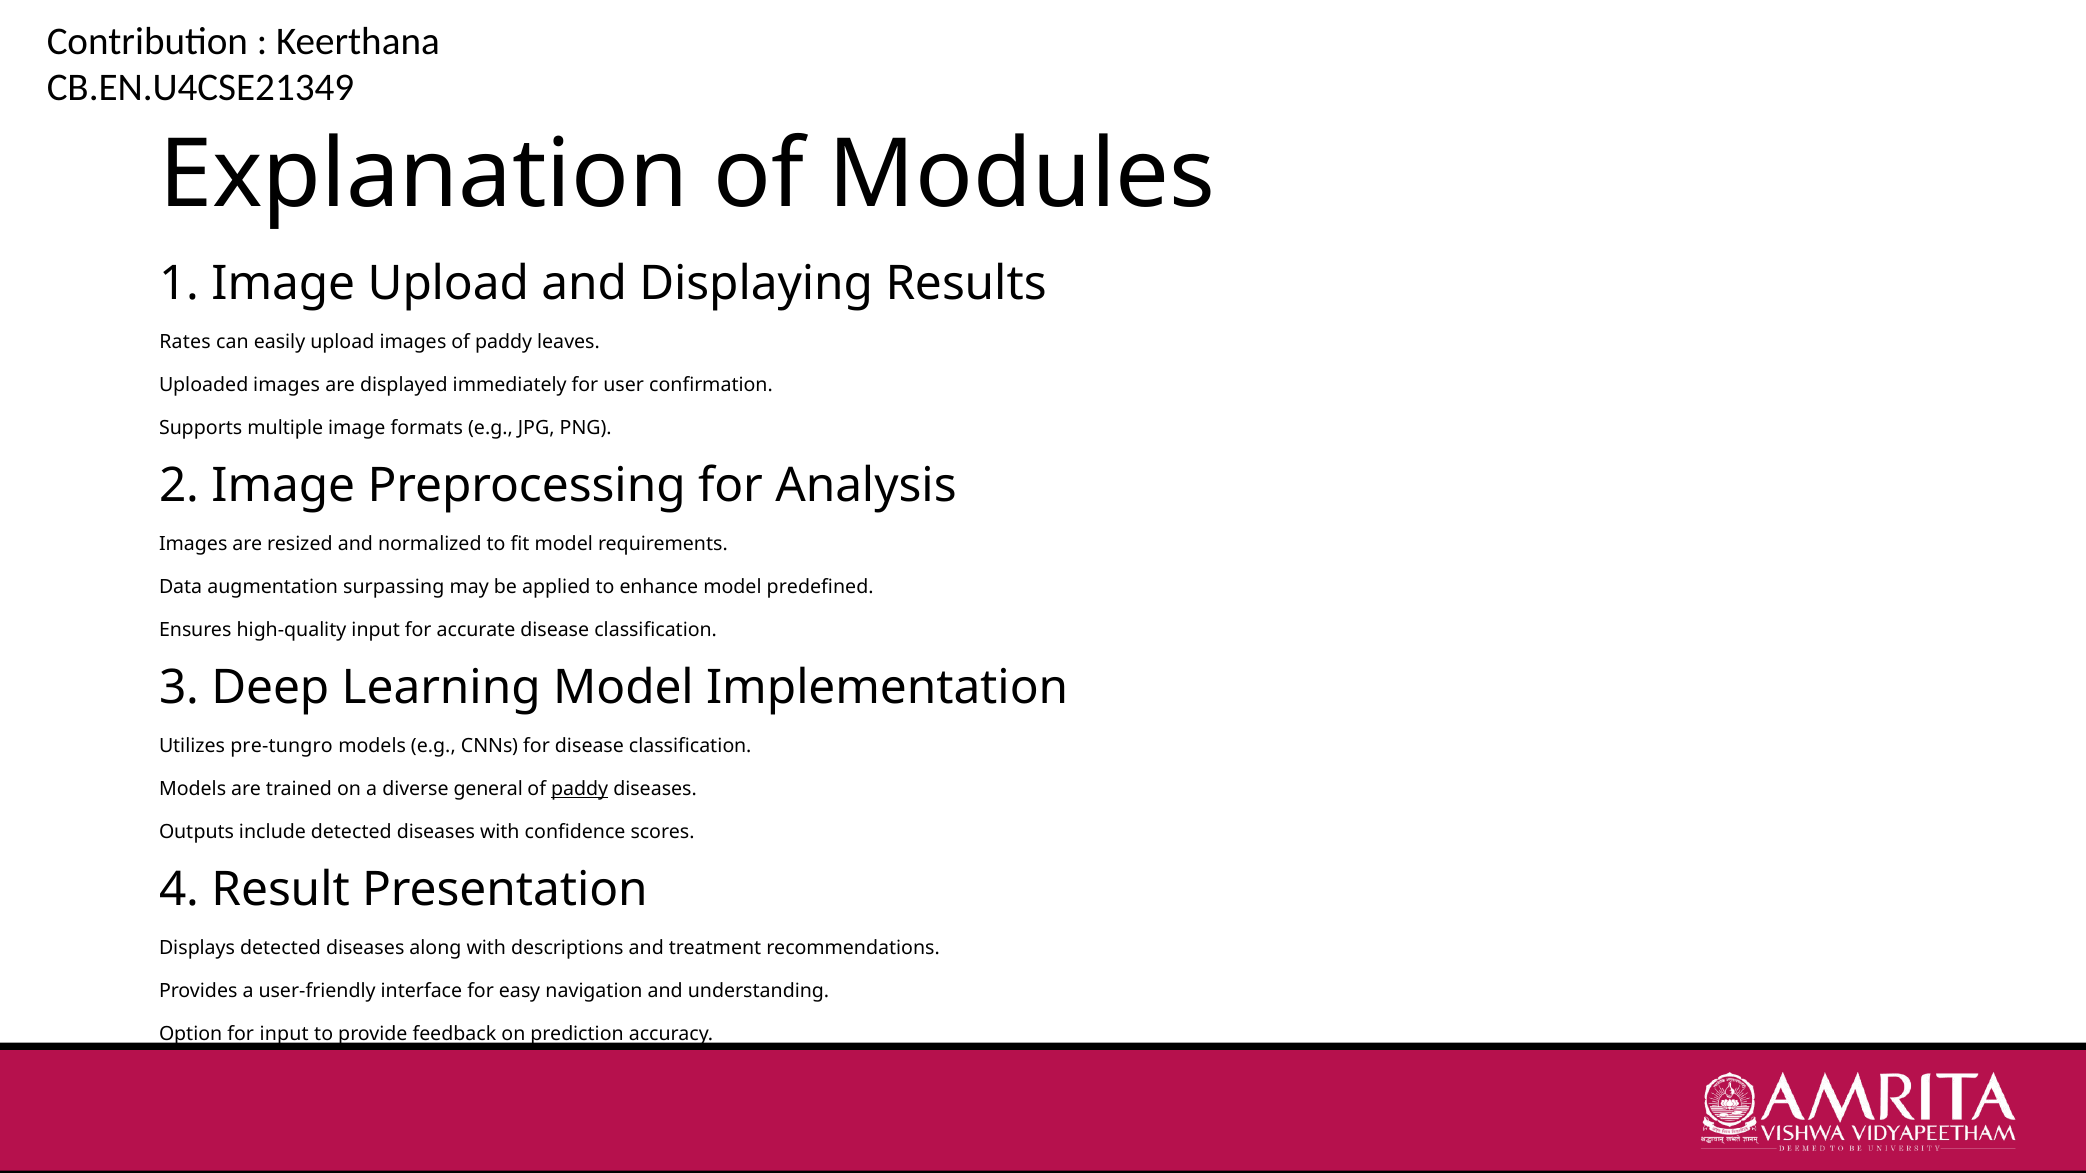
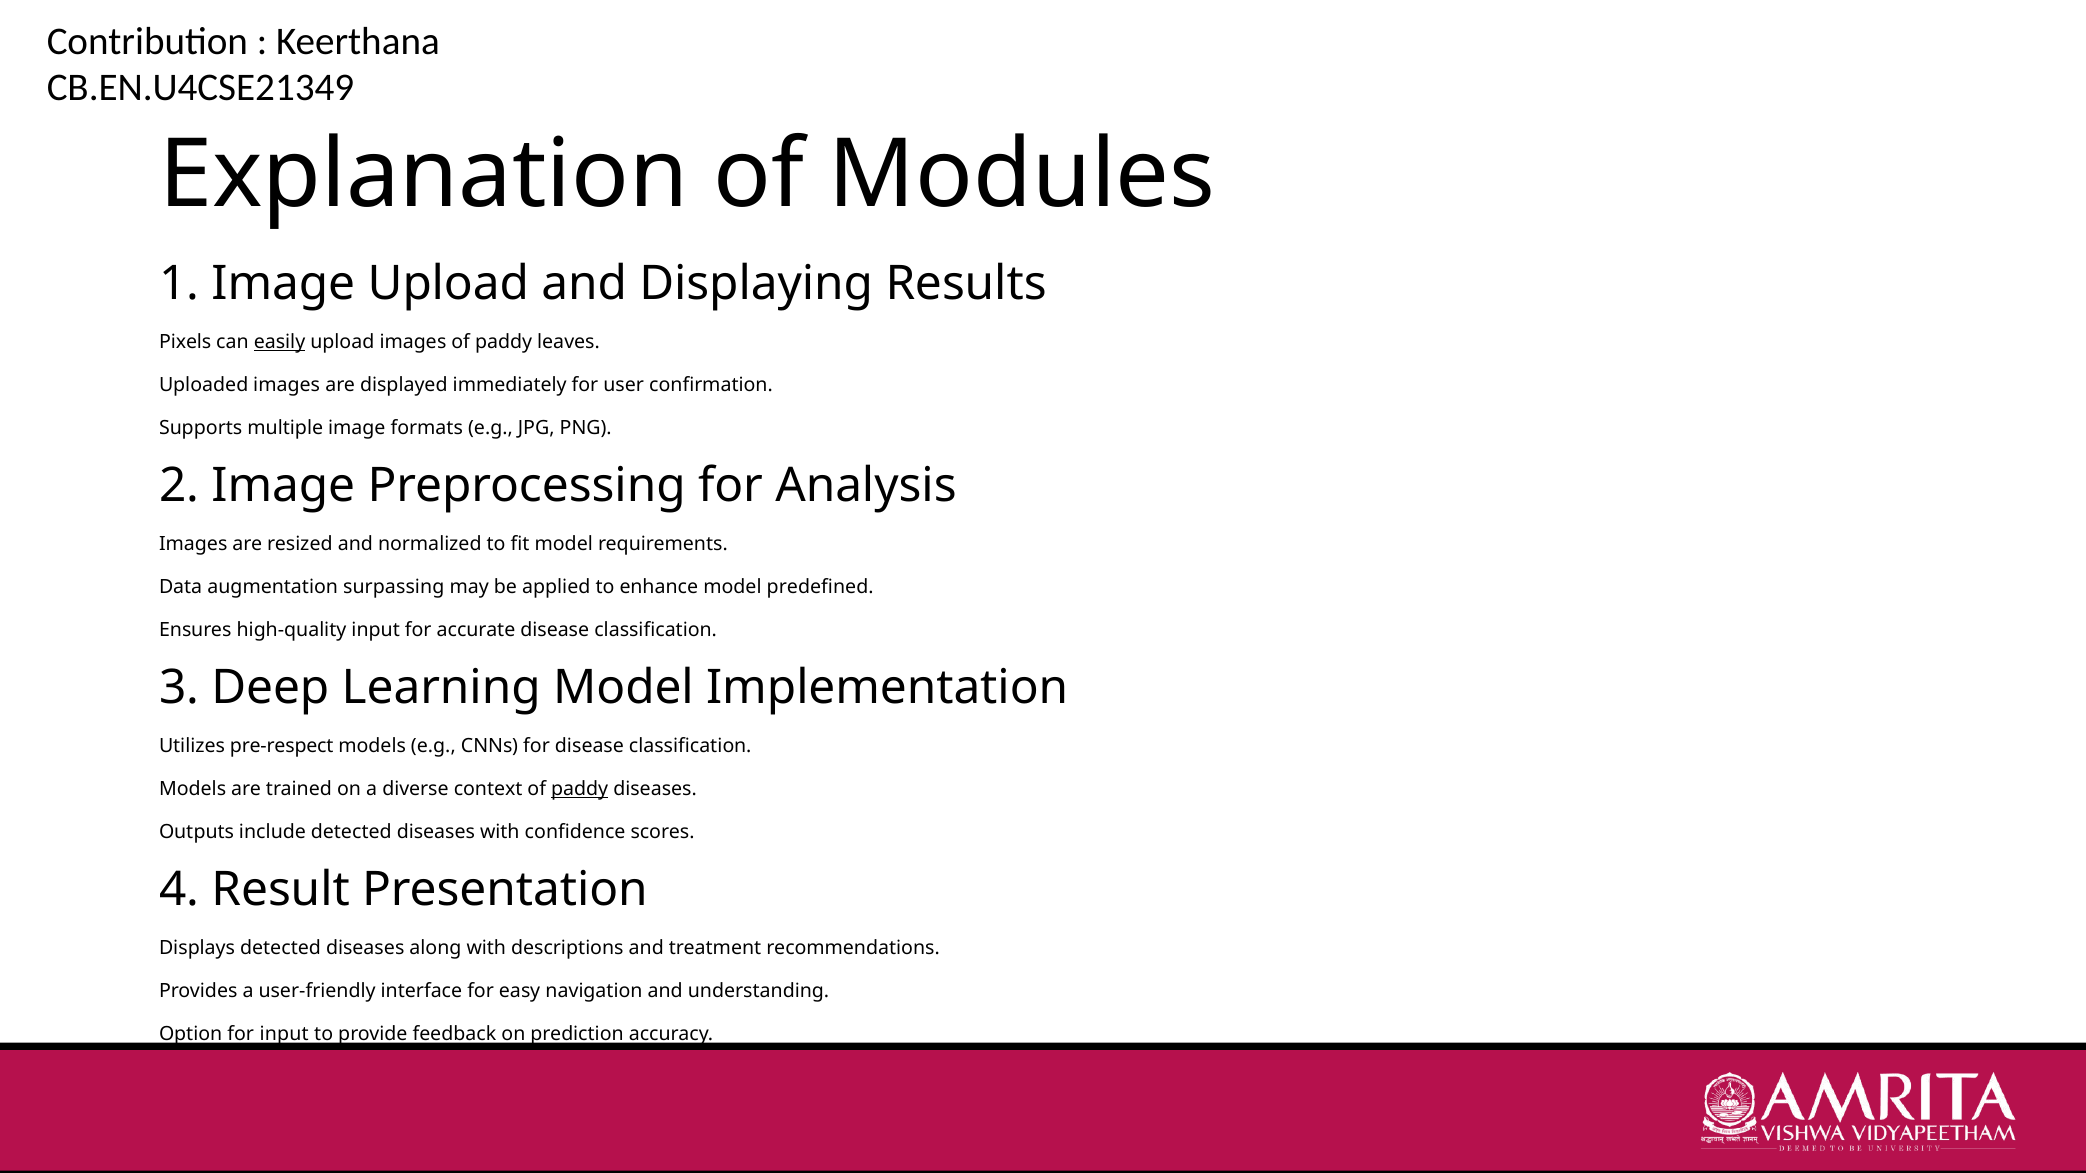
Rates: Rates -> Pixels (185, 342)
easily underline: none -> present (280, 342)
pre-tungro: pre-tungro -> pre-respect (282, 747)
general: general -> context (488, 790)
